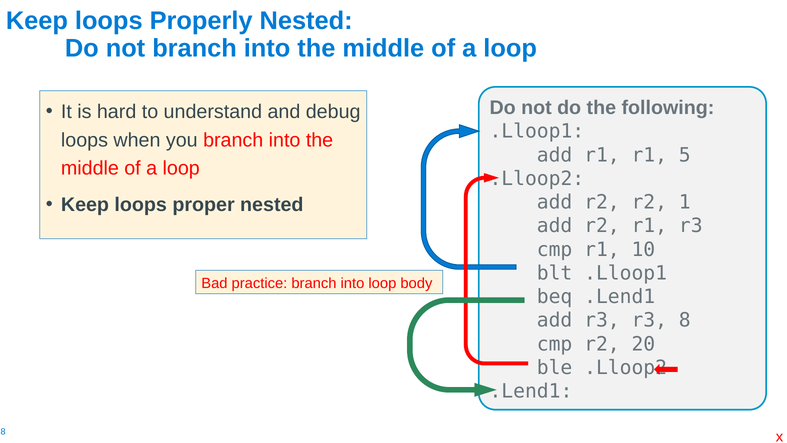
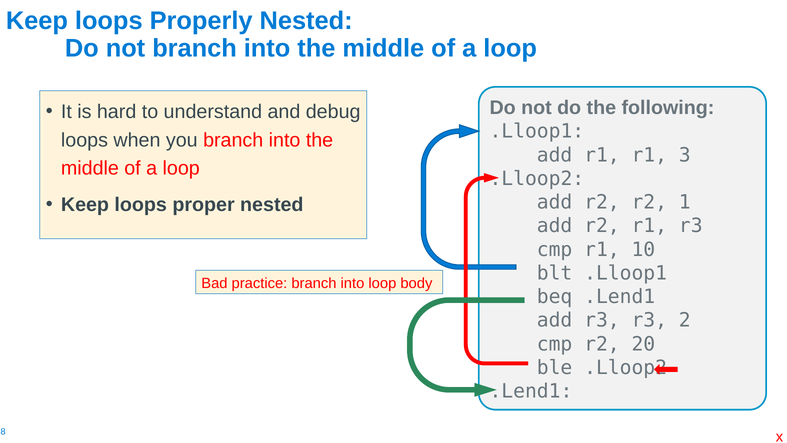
5: 5 -> 3 (685, 155)
8: 8 -> 2 (685, 320)
